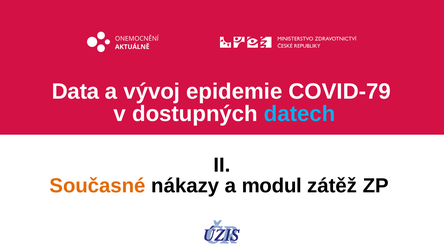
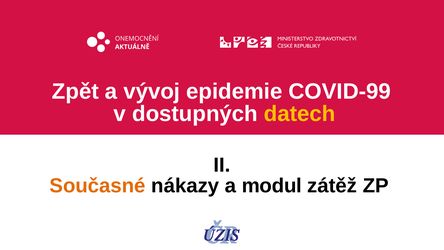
Data: Data -> Zpět (75, 91)
COVID-79: COVID-79 -> COVID-99 (340, 91)
datech colour: light blue -> yellow (300, 114)
